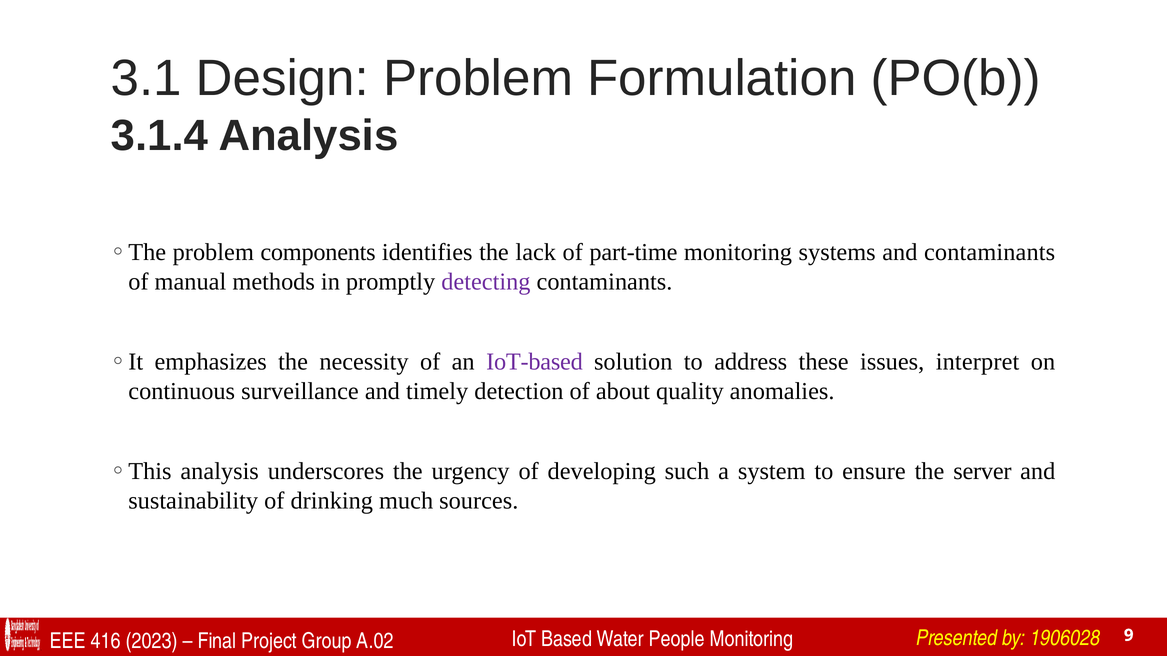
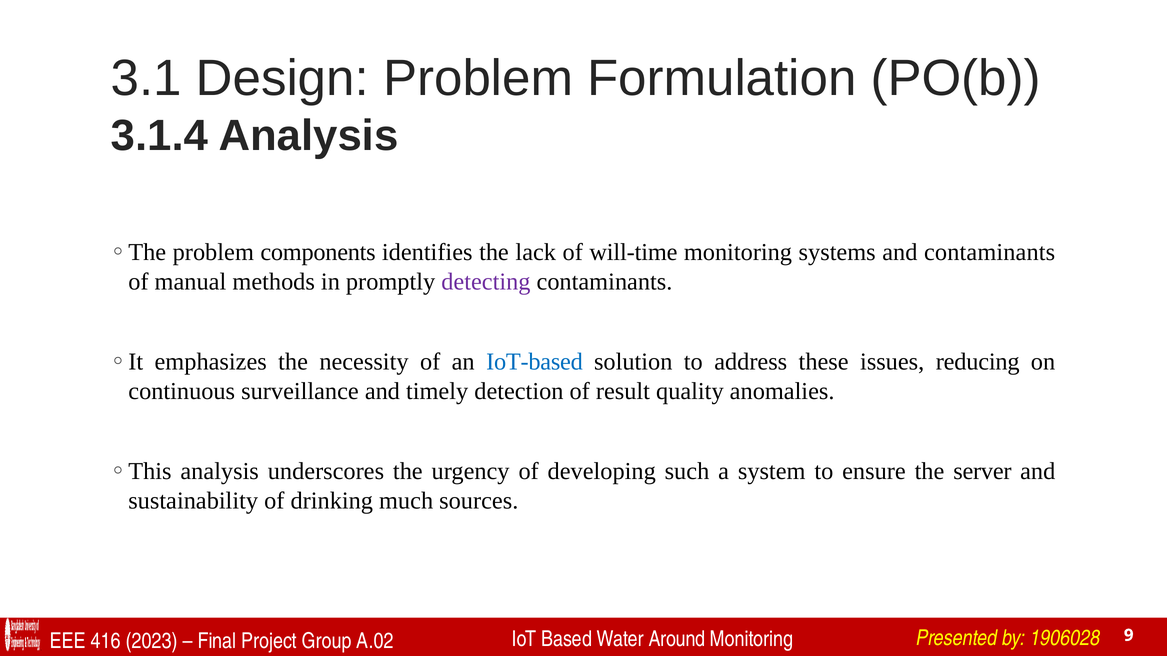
part-time: part-time -> will-time (633, 253)
IoT-based colour: purple -> blue (534, 362)
interpret: interpret -> reducing (978, 362)
about: about -> result (623, 391)
People: People -> Around (677, 639)
